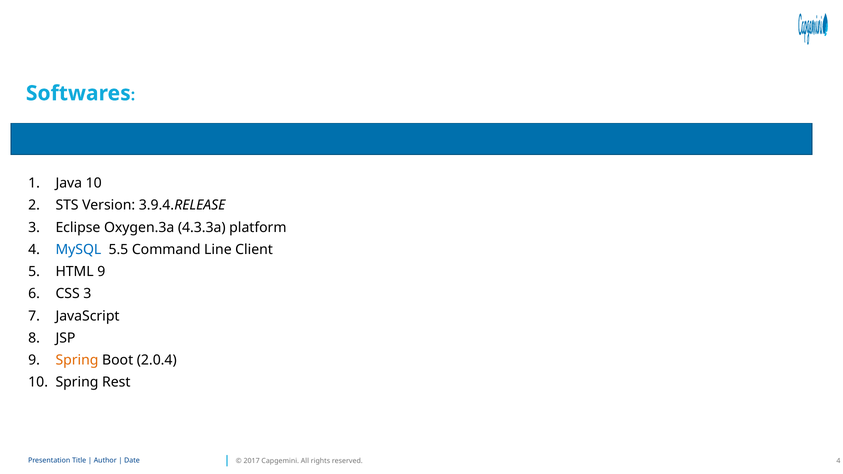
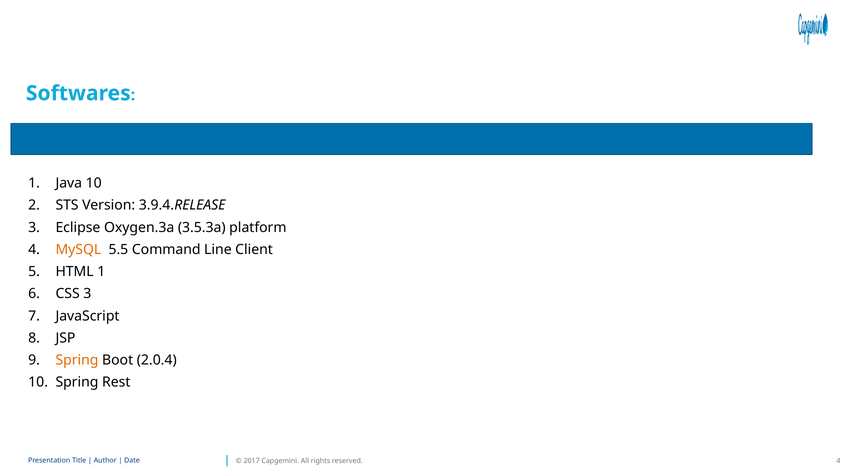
4.3.3a: 4.3.3a -> 3.5.3a (202, 227)
MySQL colour: blue -> orange (78, 250)
HTML 9: 9 -> 1 (101, 272)
